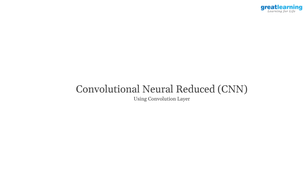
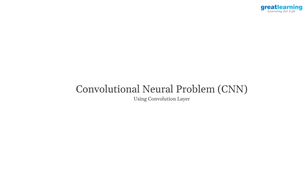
Reduced: Reduced -> Problem (195, 89)
